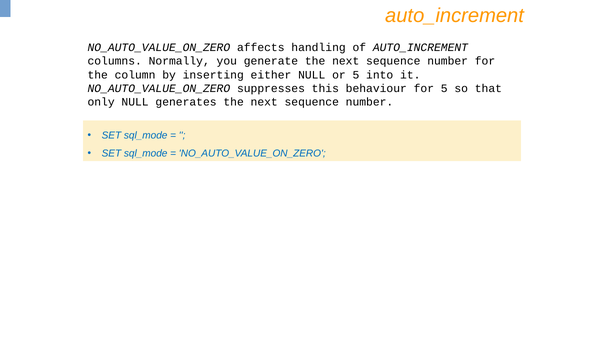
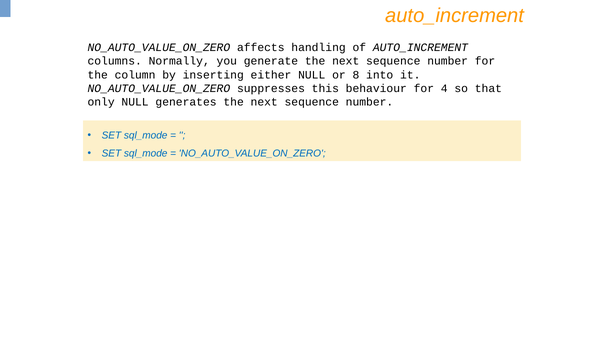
or 5: 5 -> 8 (356, 75)
for 5: 5 -> 4 (444, 88)
